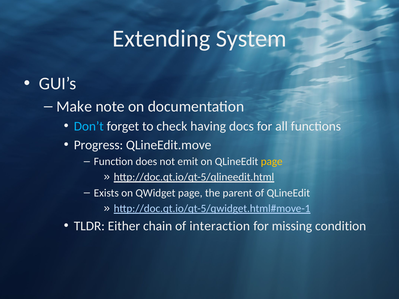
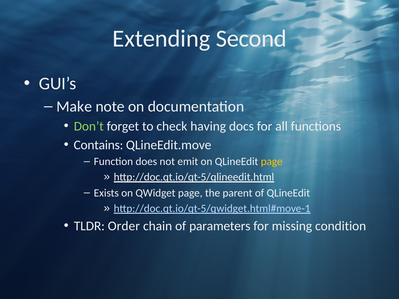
System: System -> Second (251, 39)
Don’t colour: light blue -> light green (89, 126)
Progress: Progress -> Contains (98, 145)
Either: Either -> Order (124, 226)
interaction: interaction -> parameters (220, 226)
